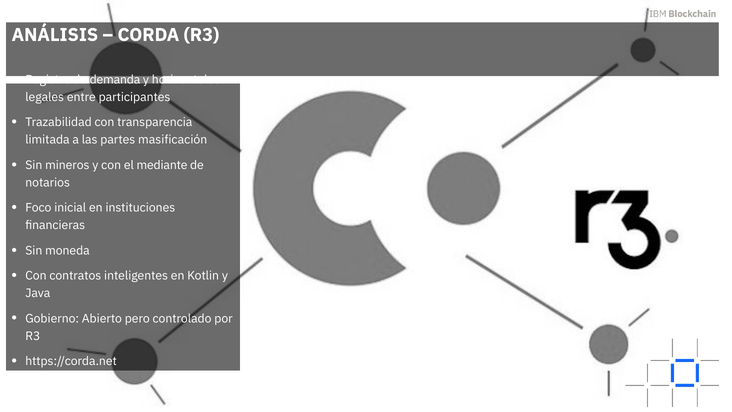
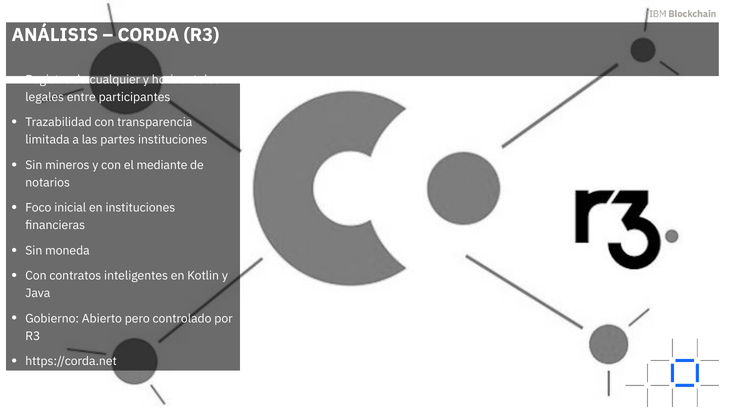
demanda: demanda -> cualquier (115, 80)
partes masificación: masificación -> instituciones (173, 140)
